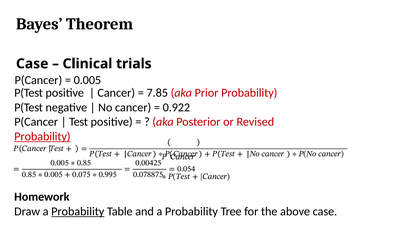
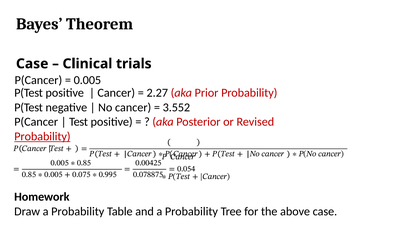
7.85: 7.85 -> 2.27 (157, 93)
0.922: 0.922 -> 3.552 (176, 107)
Probability underline: present -> none (78, 211)
